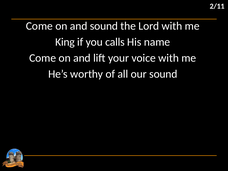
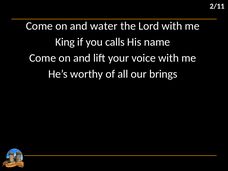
and sound: sound -> water (104, 26)
our sound: sound -> brings (163, 74)
